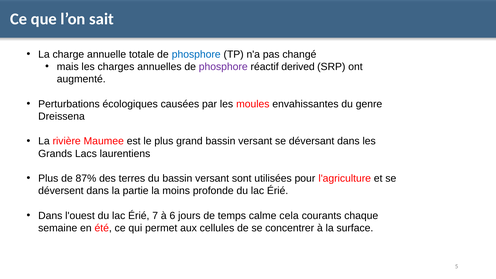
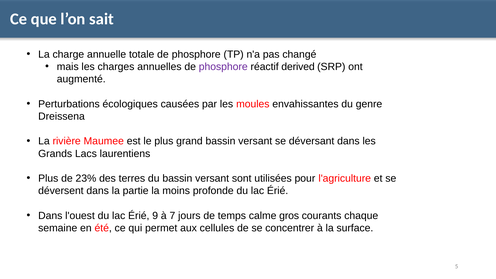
phosphore colour: blue -> black (196, 54)
87%: 87% -> 23% (86, 178)
7: 7 -> 9 (155, 216)
6: 6 -> 7 (172, 216)
cela: cela -> gros (289, 216)
